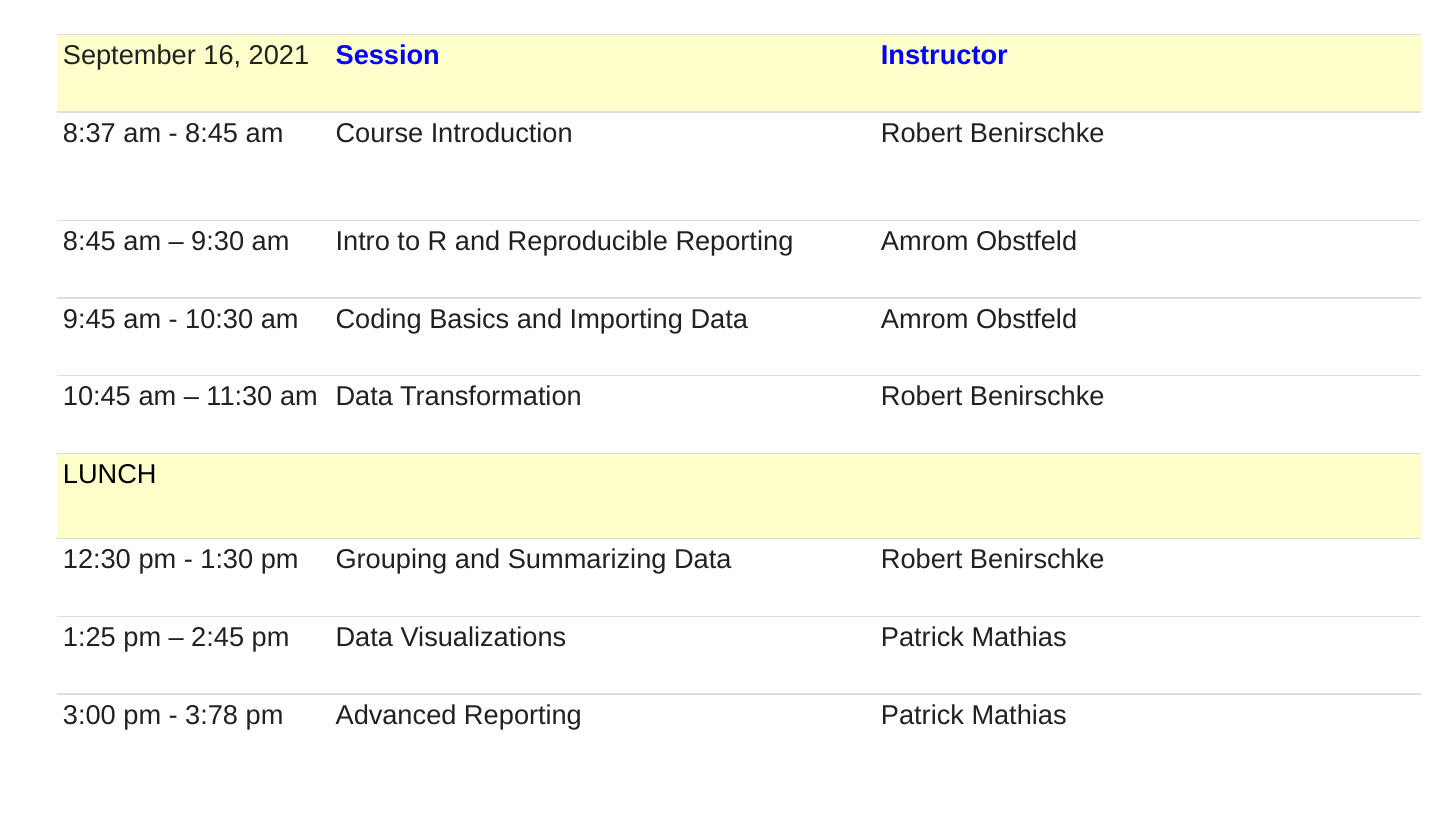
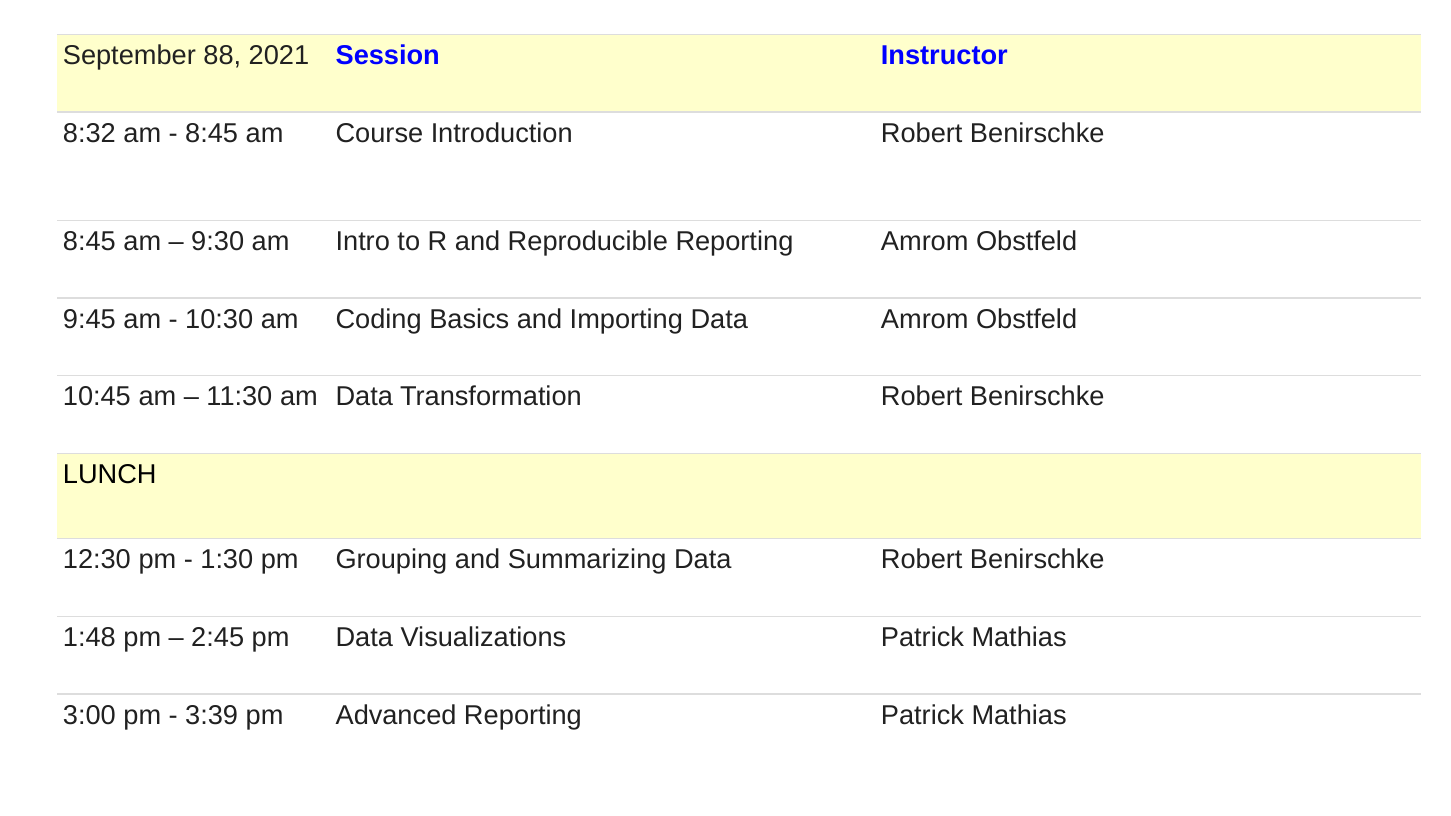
16: 16 -> 88 (222, 55)
8:37: 8:37 -> 8:32 (89, 133)
1:25: 1:25 -> 1:48 (89, 638)
3:78: 3:78 -> 3:39 (212, 715)
